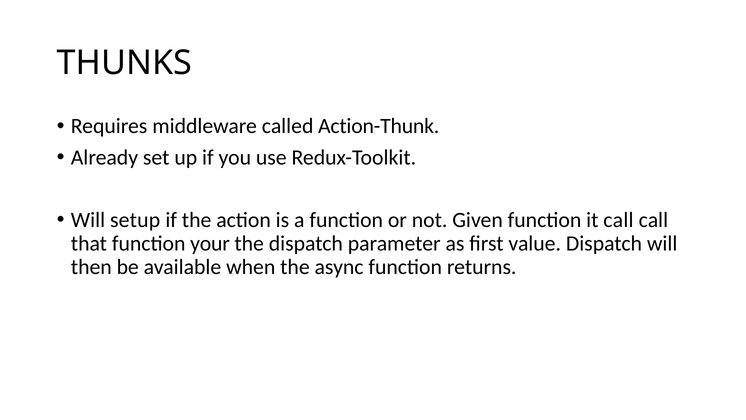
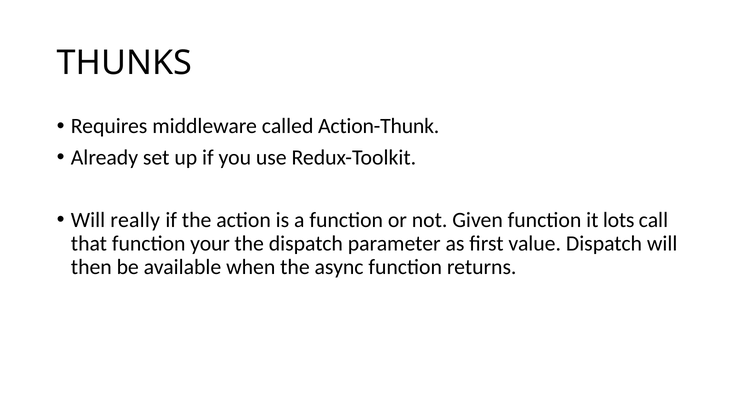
setup: setup -> really (135, 220)
it call: call -> lots (619, 220)
